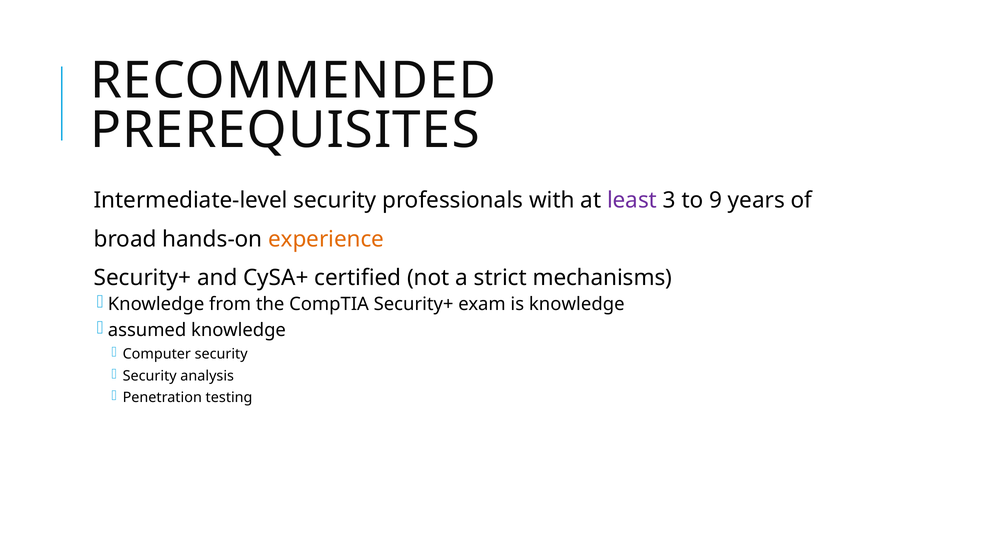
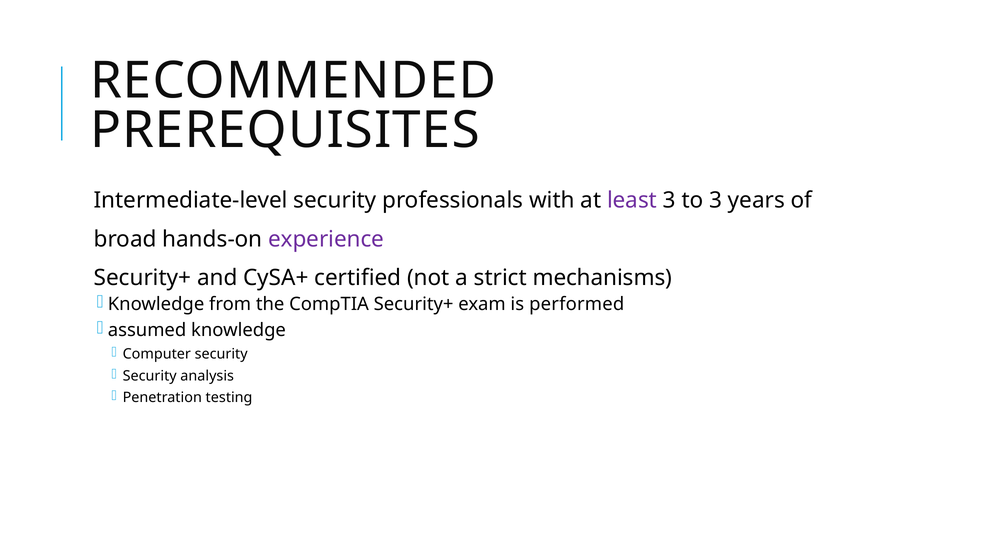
to 9: 9 -> 3 (716, 200)
experience colour: orange -> purple (326, 239)
is knowledge: knowledge -> performed (577, 304)
